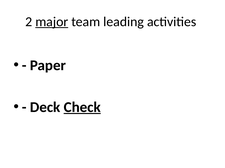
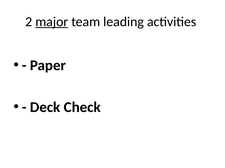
Check underline: present -> none (82, 108)
